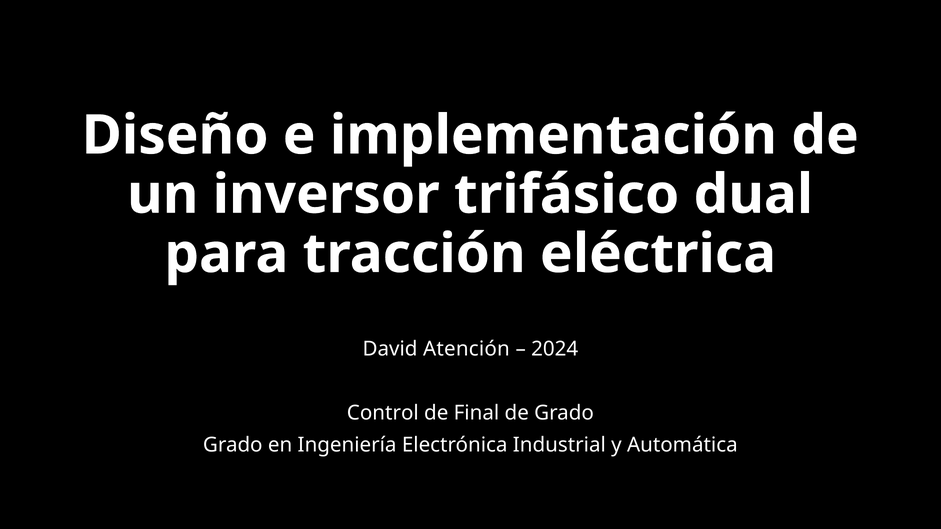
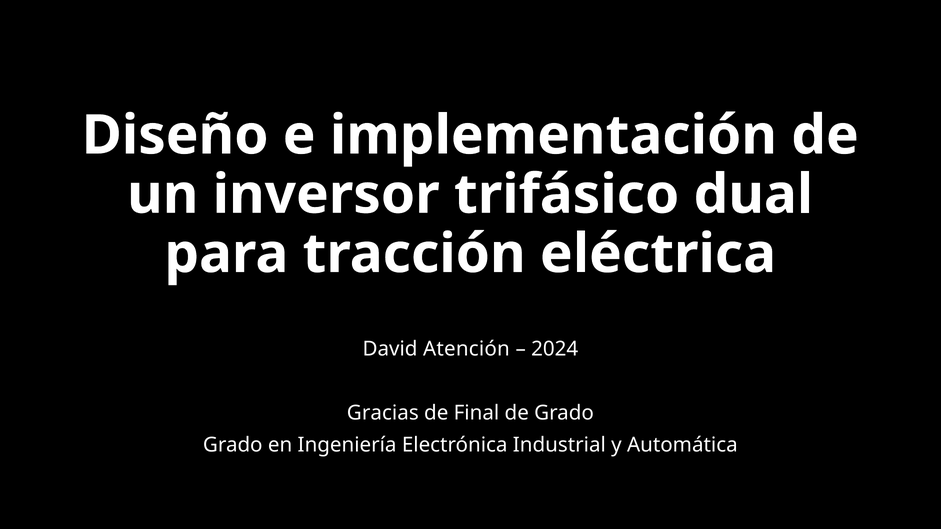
Control: Control -> Gracias (383, 413)
